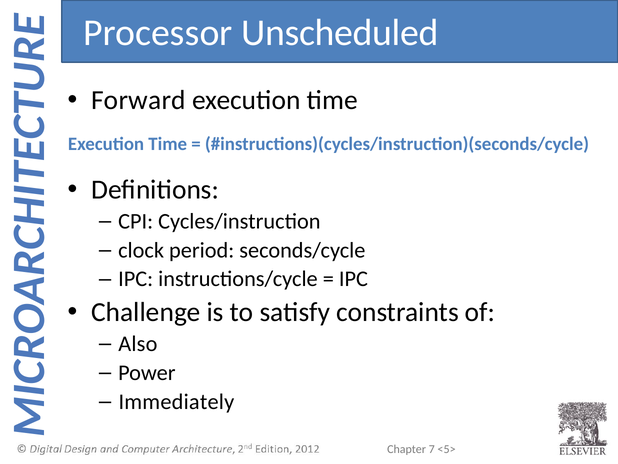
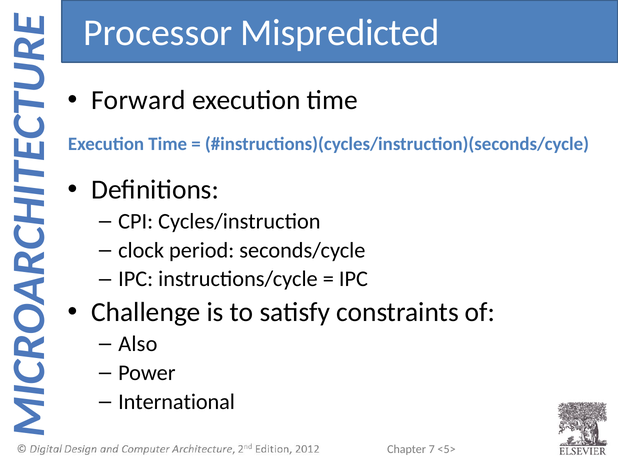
Unscheduled: Unscheduled -> Mispredicted (340, 33)
Immediately: Immediately -> International (177, 401)
